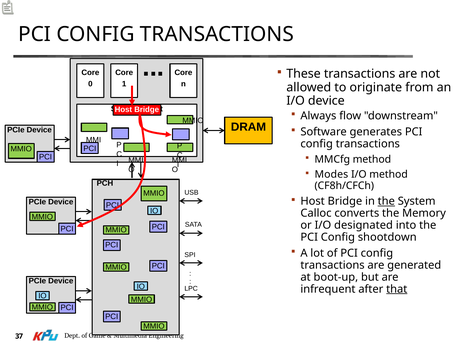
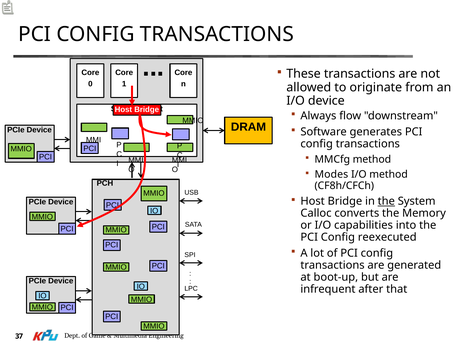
designated: designated -> capabilities (364, 226)
shootdown: shootdown -> reexecuted (387, 238)
that underline: present -> none (397, 289)
